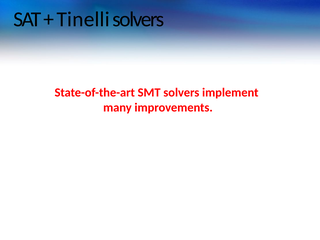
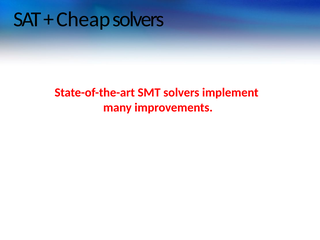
Tinelli: Tinelli -> Cheap (83, 19)
